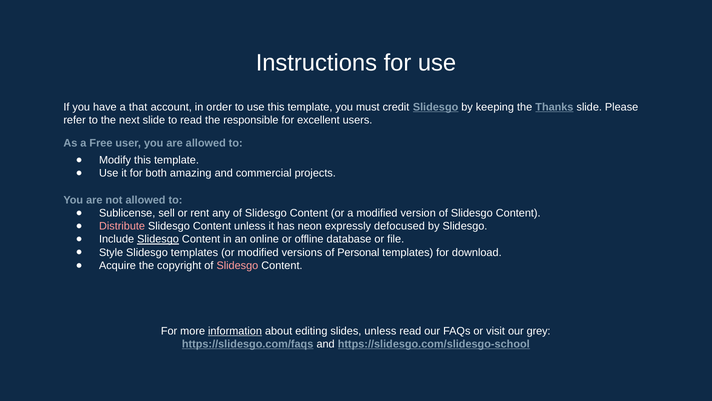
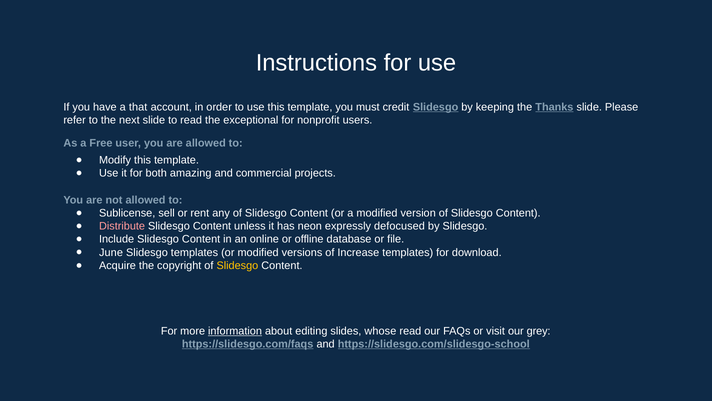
responsible: responsible -> exceptional (251, 120)
excellent: excellent -> nonprofit (318, 120)
Slidesgo underline: present -> none (158, 239)
Style: Style -> June (111, 252)
Personal: Personal -> Increase (358, 252)
Slidesgo colour: pink -> yellow (237, 265)
slides unless: unless -> whose (380, 331)
